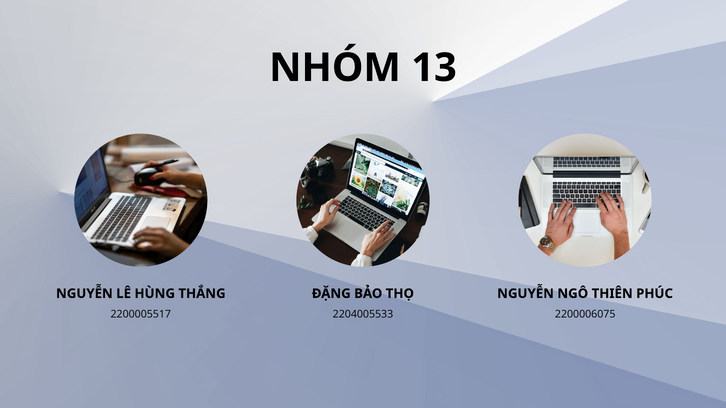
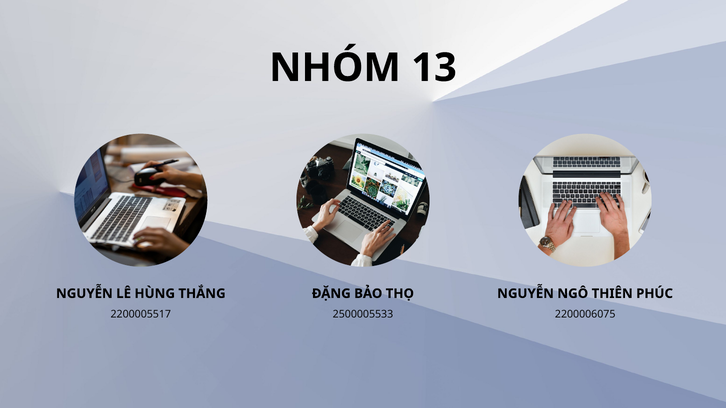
2204005533: 2204005533 -> 2500005533 (363, 315)
